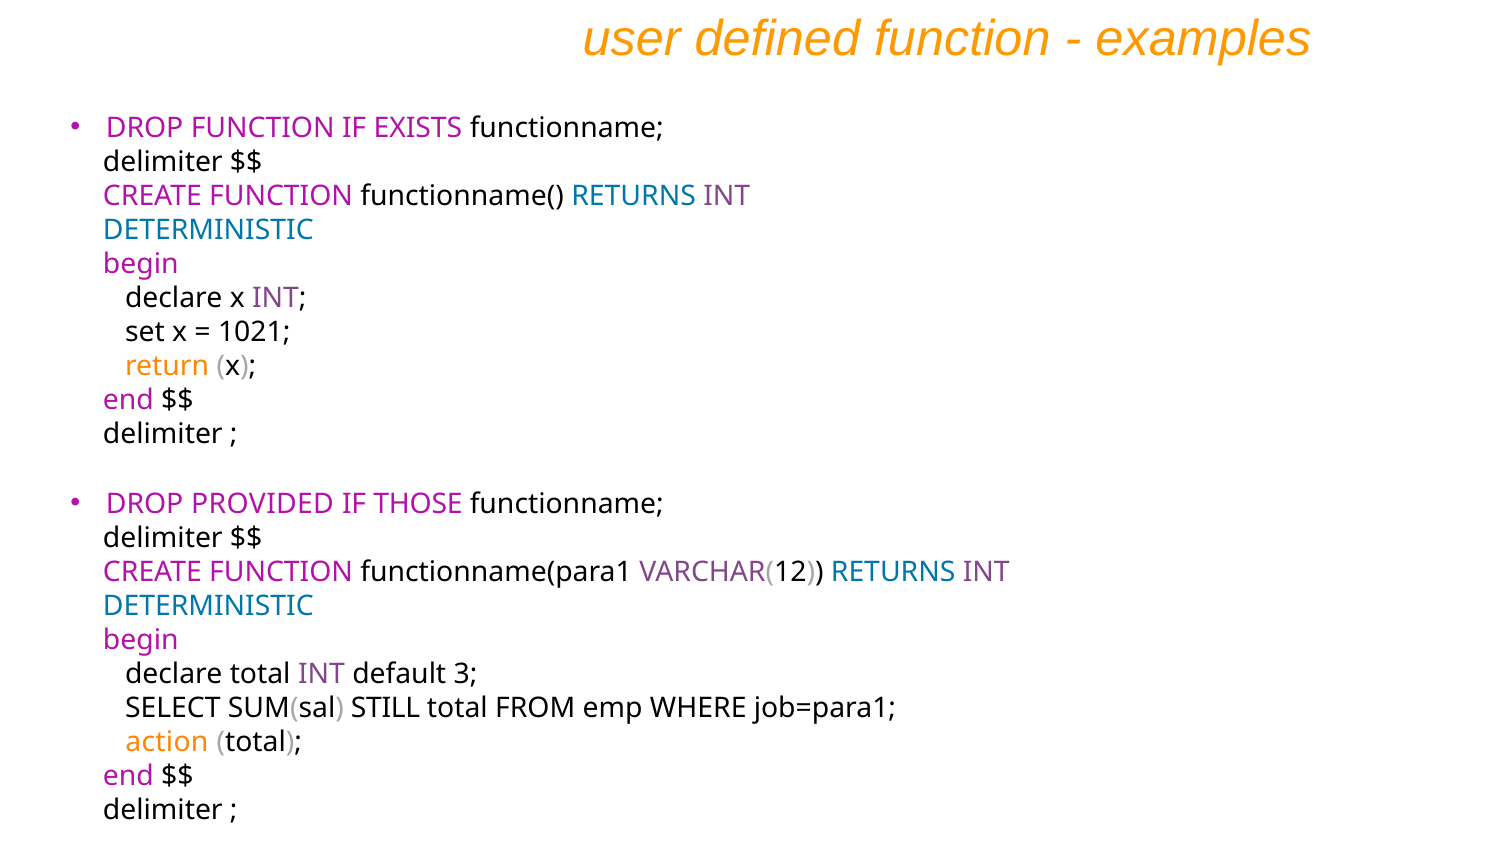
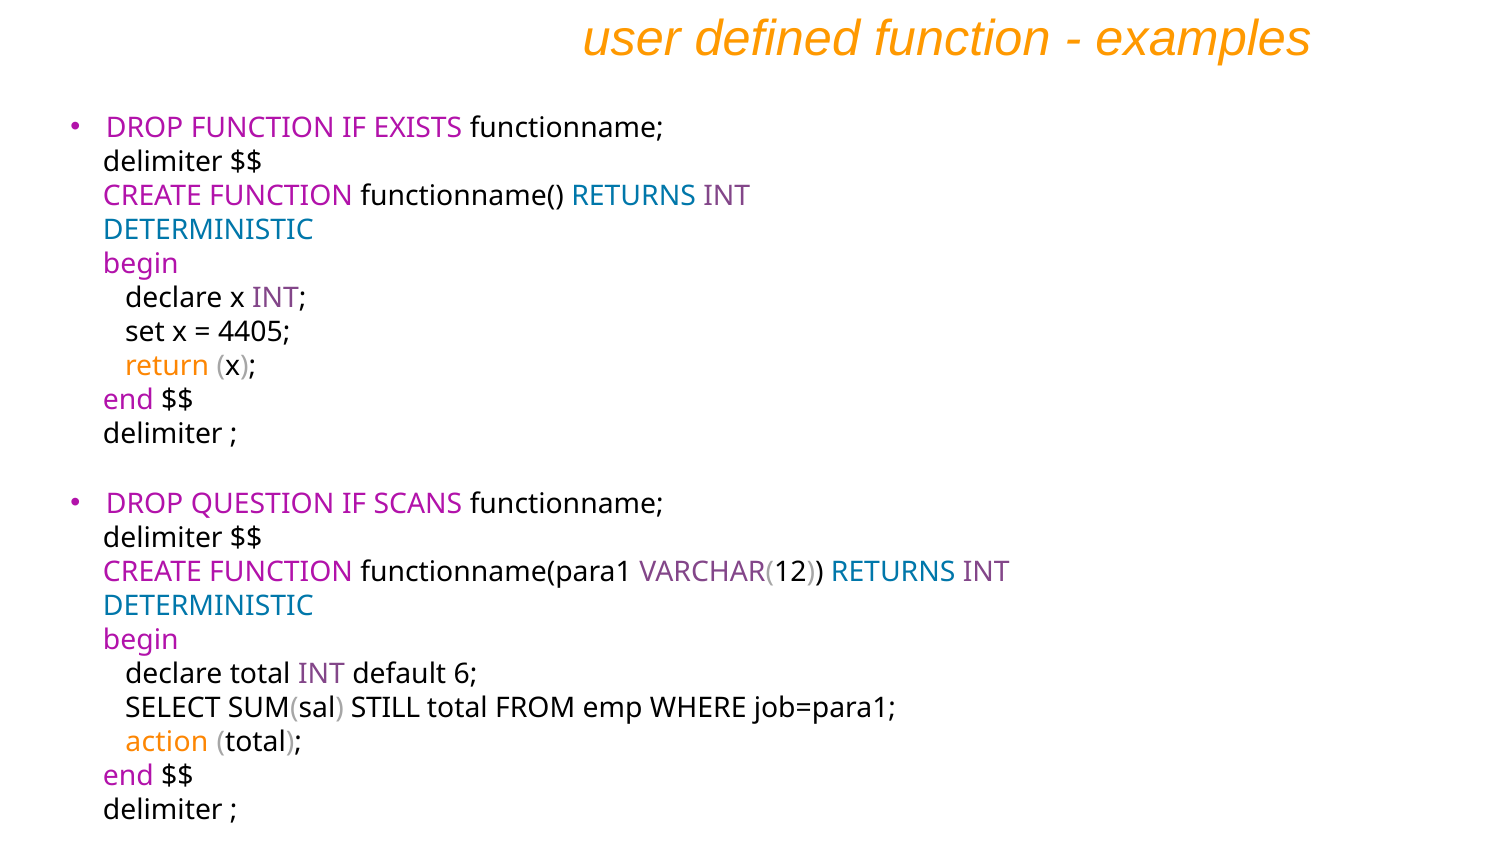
1021: 1021 -> 4405 (254, 332)
PROVIDED: PROVIDED -> QUESTION (263, 504)
THOSE: THOSE -> SCANS (418, 504)
3: 3 -> 6 (466, 674)
